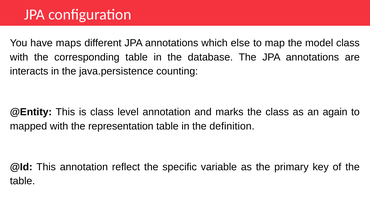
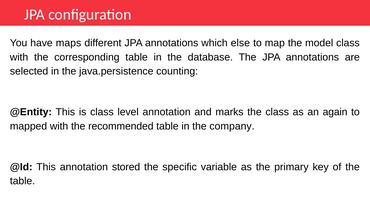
interacts: interacts -> selected (29, 71)
representation: representation -> recommended (121, 126)
definition: definition -> company (232, 126)
reflect: reflect -> stored (126, 167)
